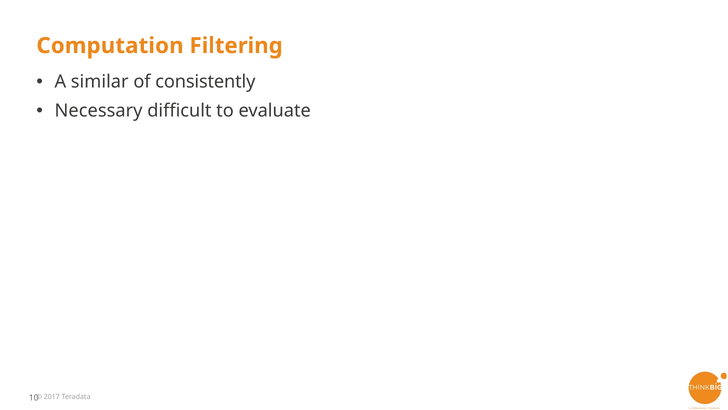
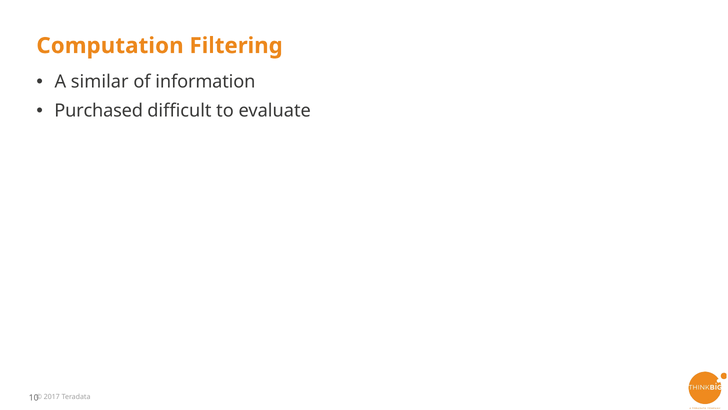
consistently: consistently -> information (205, 82)
Necessary: Necessary -> Purchased (99, 111)
